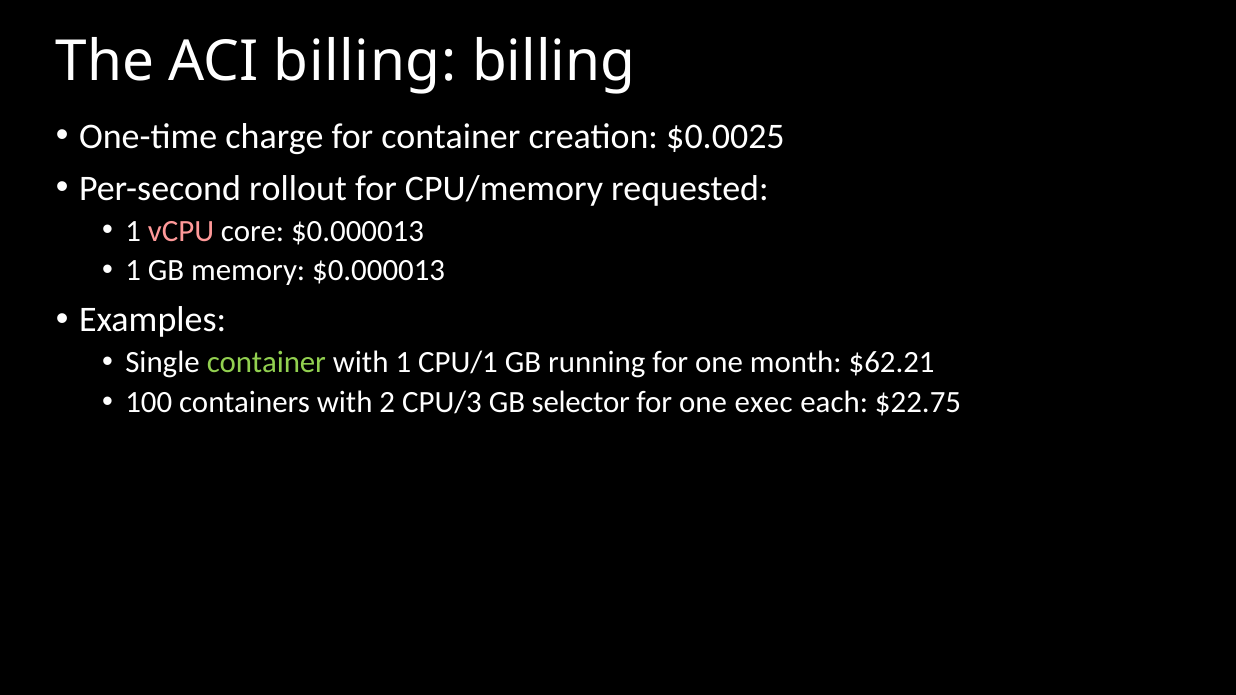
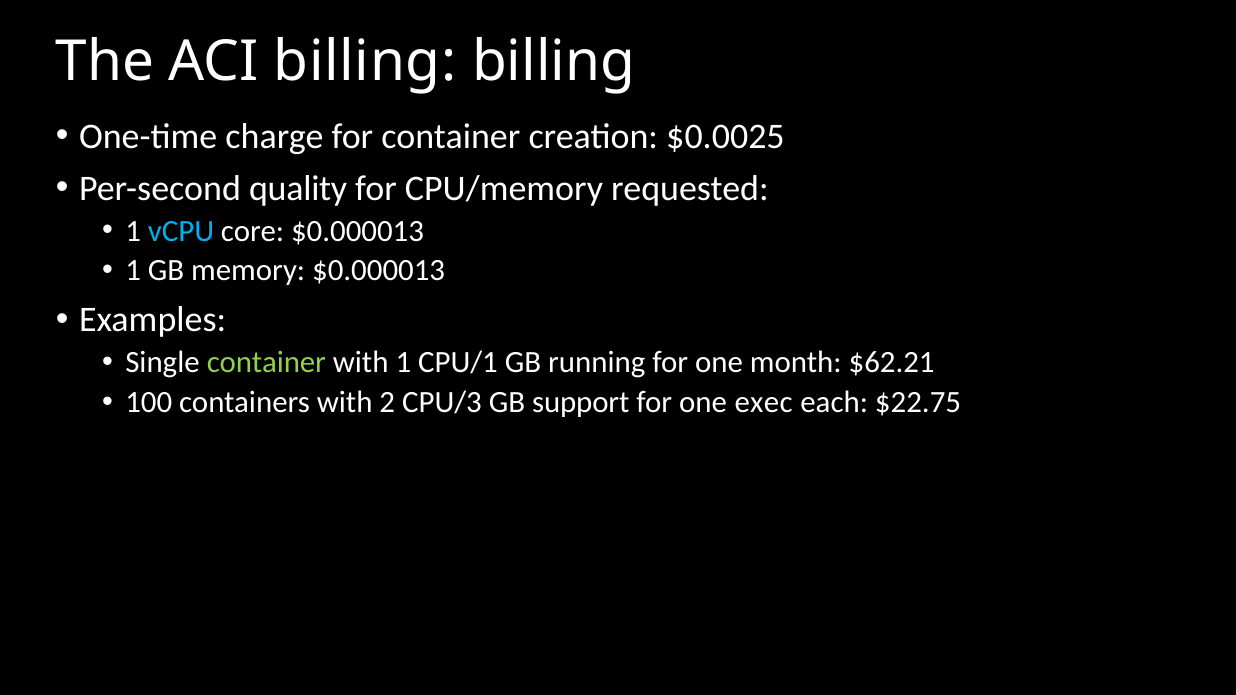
rollout: rollout -> quality (298, 188)
vCPU colour: pink -> light blue (181, 231)
selector: selector -> support (581, 402)
